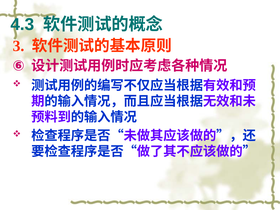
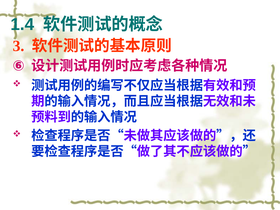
4.3: 4.3 -> 1.4 (22, 24)
